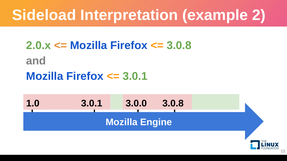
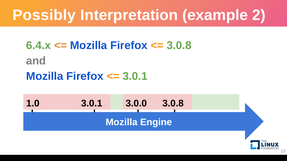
Sideload: Sideload -> Possibly (44, 15)
2.0.x: 2.0.x -> 6.4.x (39, 46)
